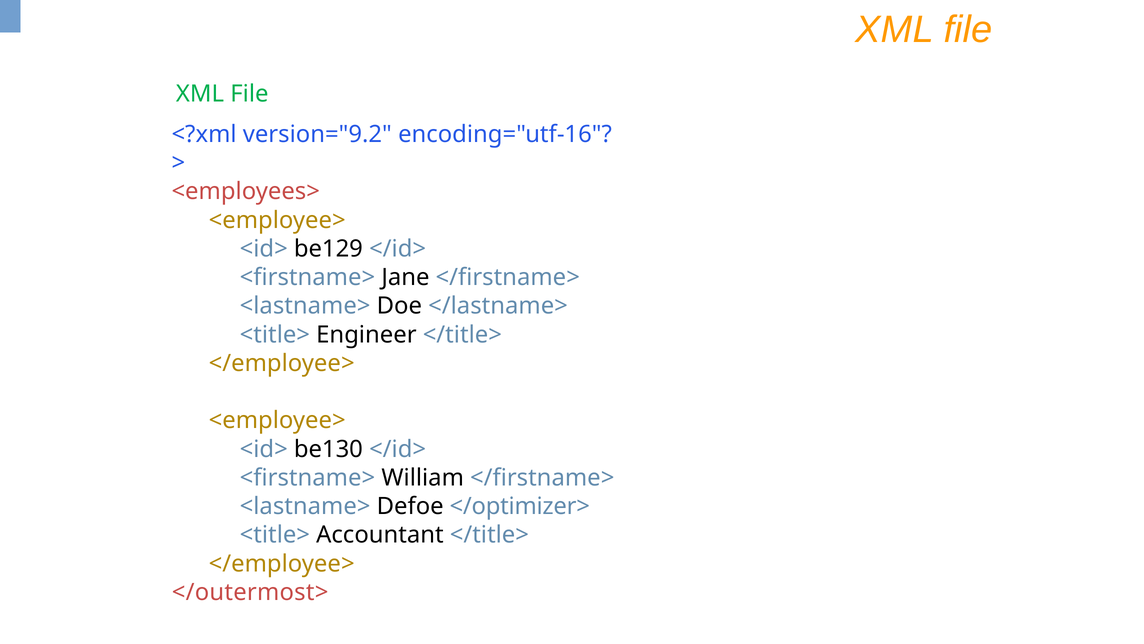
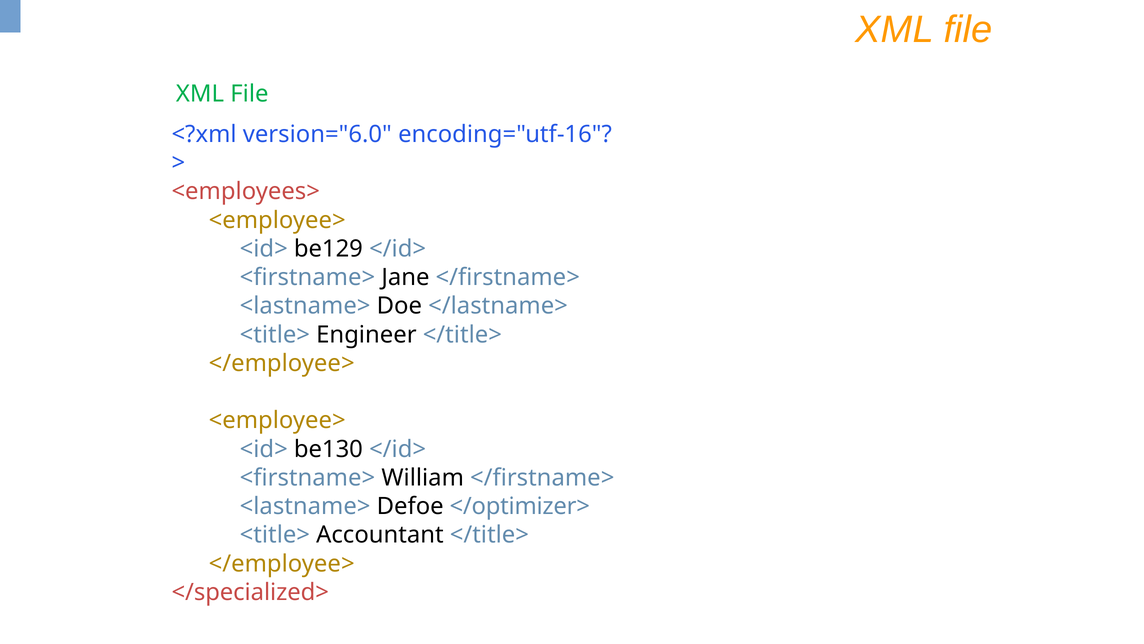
version="9.2: version="9.2 -> version="6.0 (317, 134)
</outermost>: </outermost> -> </specialized> (250, 592)
